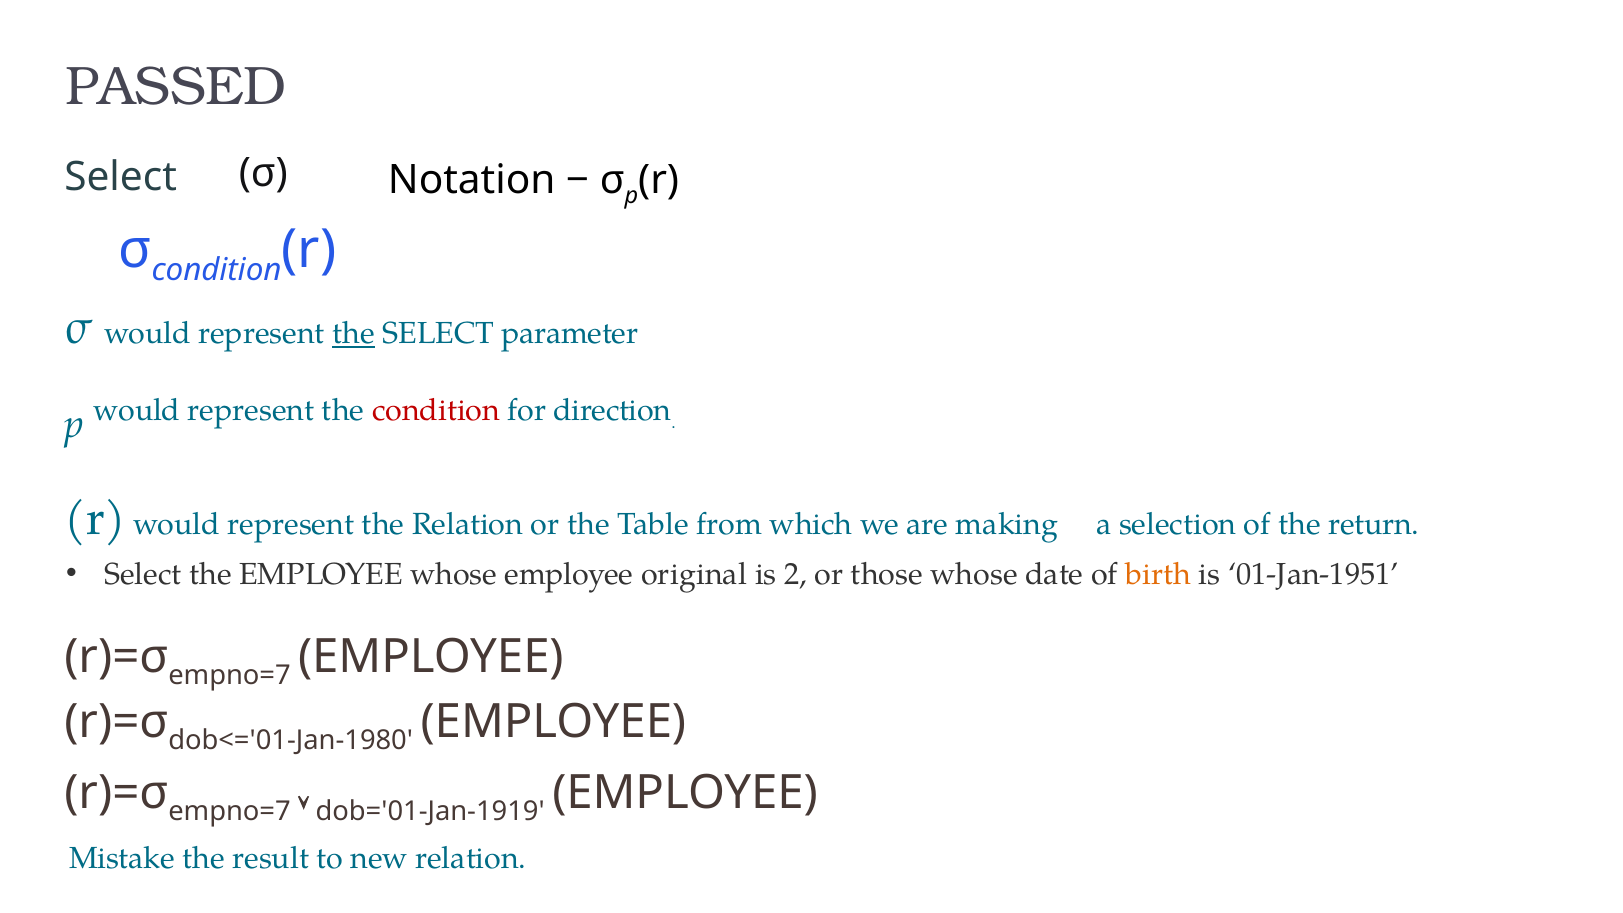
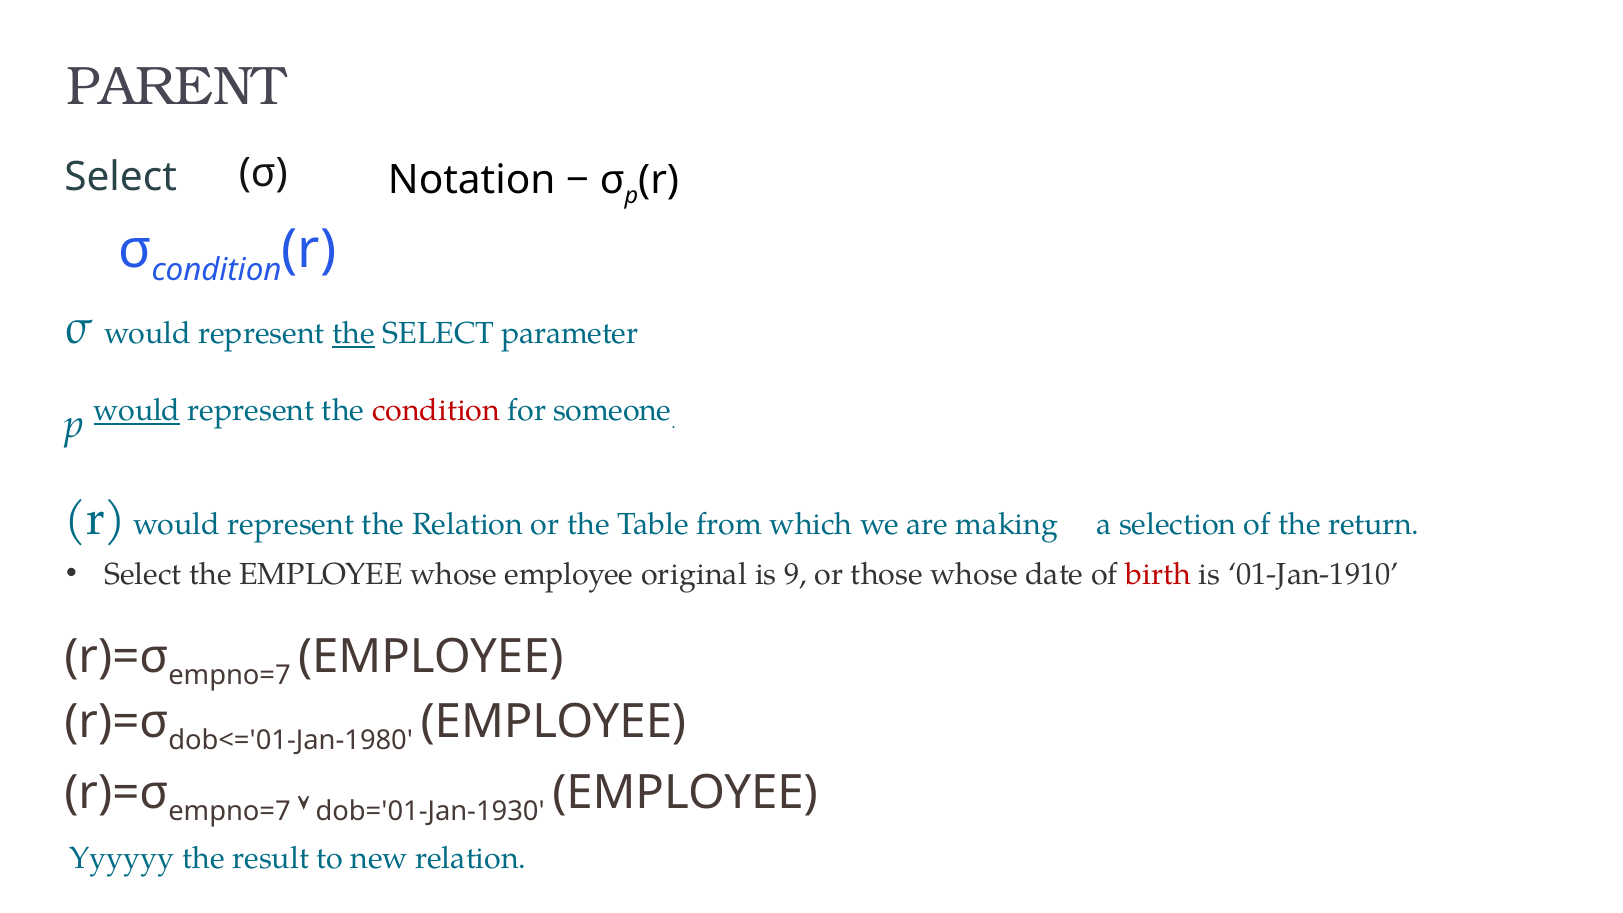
PASSED: PASSED -> PARENT (176, 87)
would underline: none -> present (137, 411)
direction: direction -> someone (612, 411)
2: 2 -> 9 (796, 574)
birth colour: orange -> red (1158, 574)
01-Jan-1951: 01-Jan-1951 -> 01-Jan-1910 (1314, 574)
dob='01-Jan-1919: dob='01-Jan-1919 -> dob='01-Jan-1930 (430, 812)
Mistake: Mistake -> Yyyyyy (122, 858)
